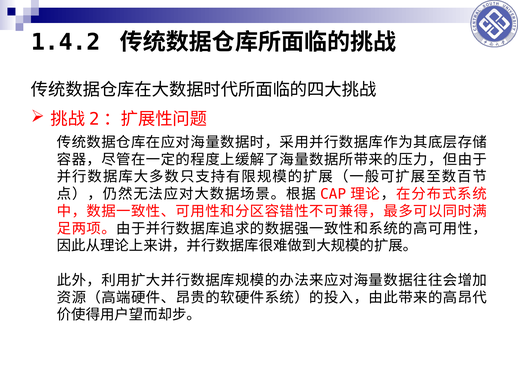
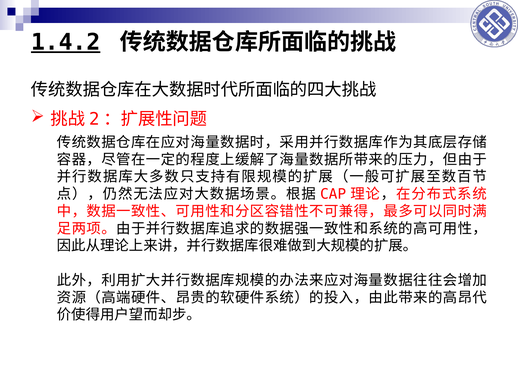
1.4.2 underline: none -> present (66, 42)
